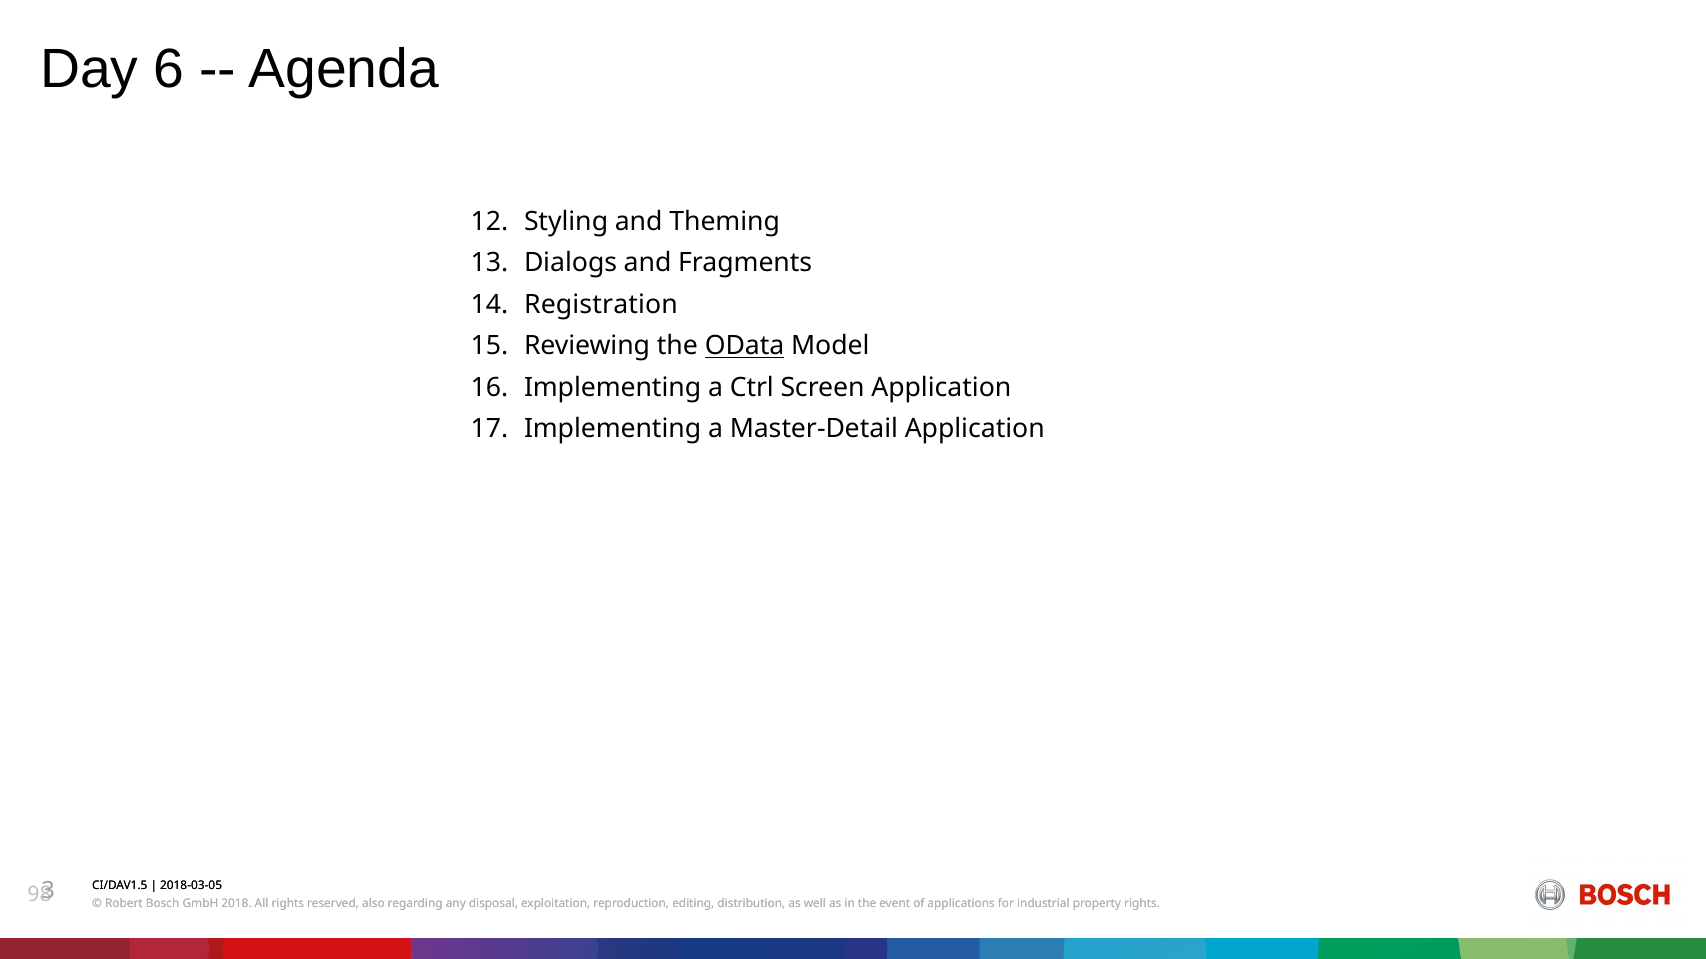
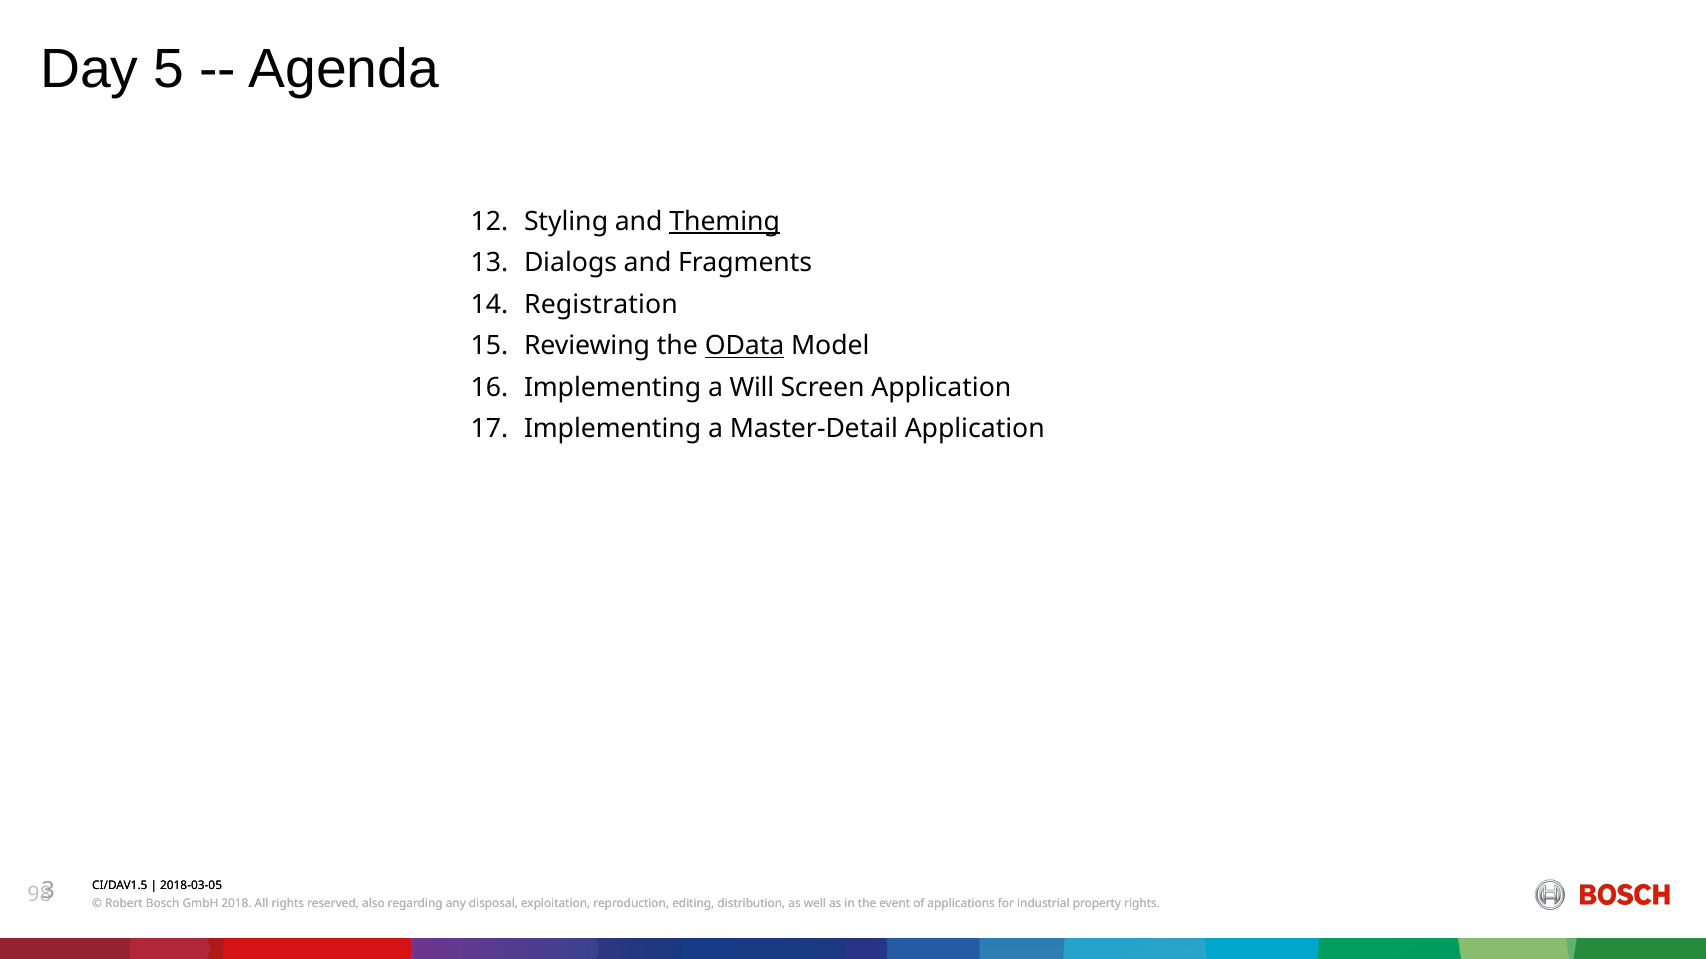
6: 6 -> 5 (169, 69)
Theming underline: none -> present (725, 221)
Ctrl: Ctrl -> Will (752, 388)
